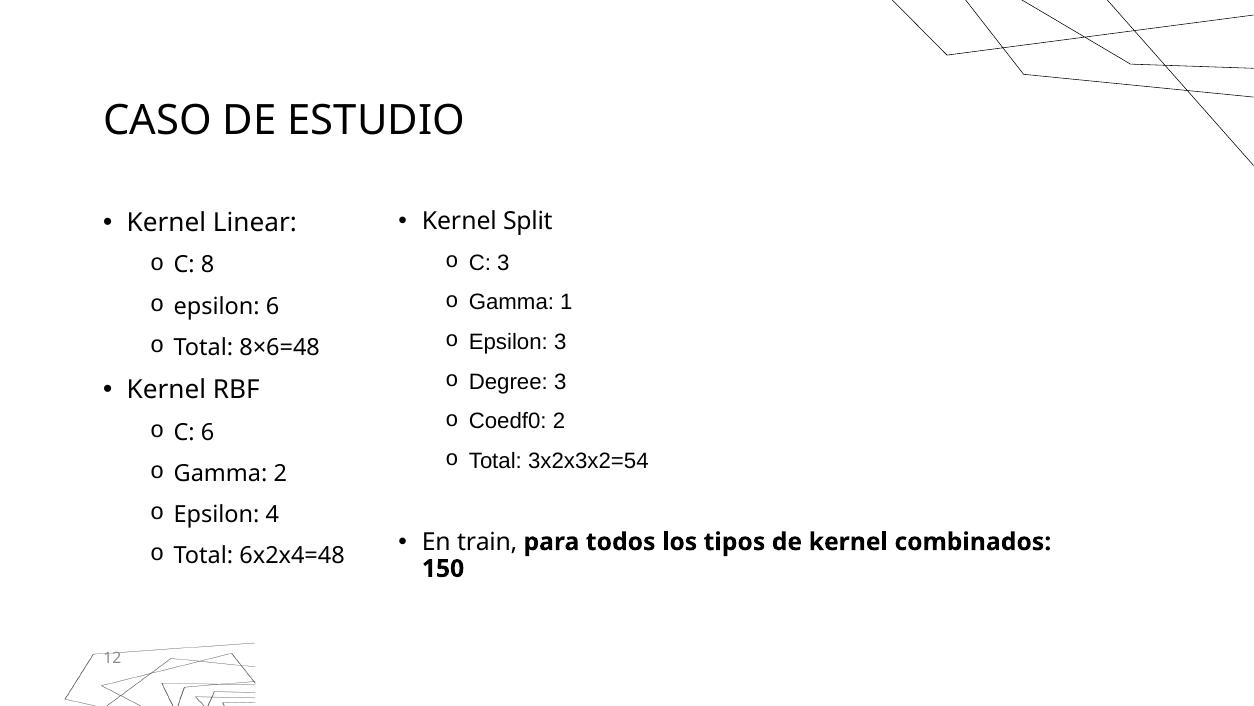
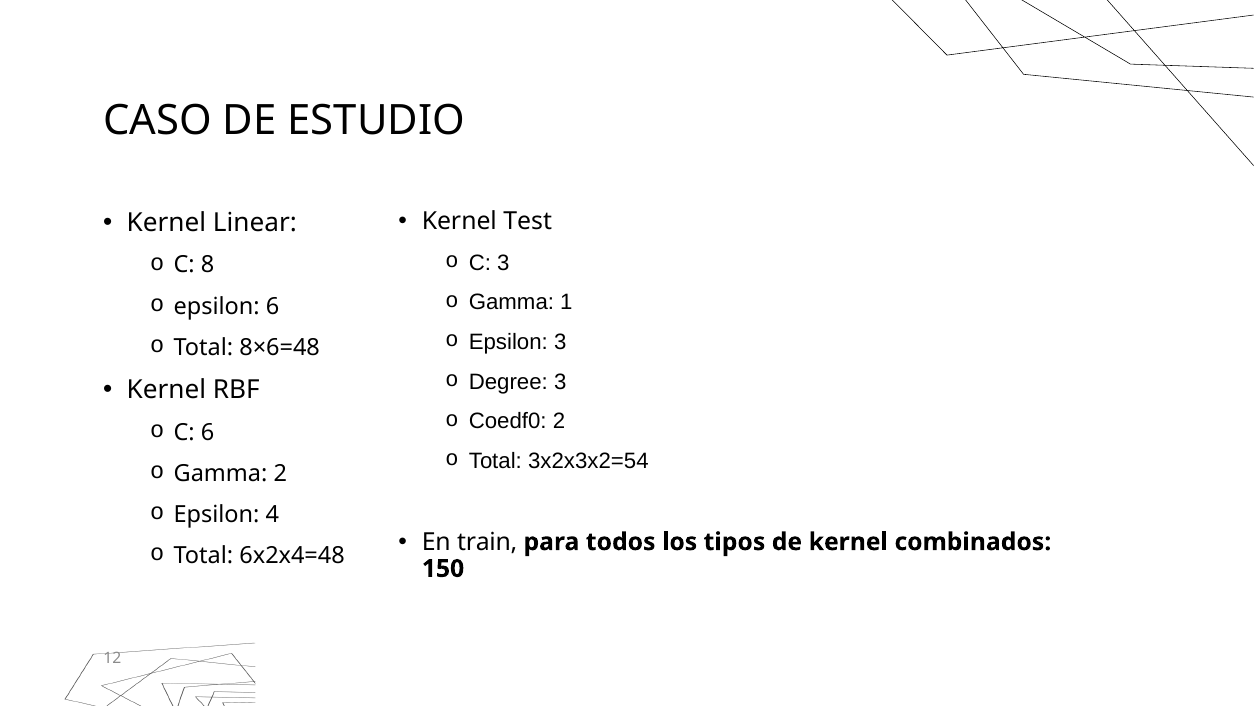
Split: Split -> Test (528, 221)
